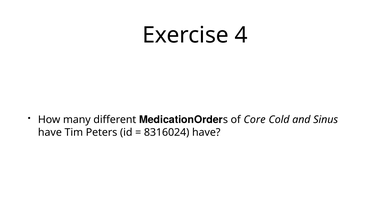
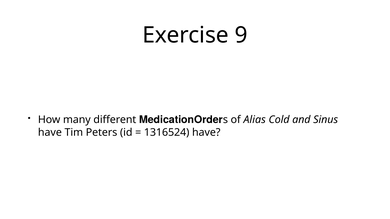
4: 4 -> 9 (241, 35)
Core: Core -> Alias (255, 120)
8316024: 8316024 -> 1316524 (167, 132)
